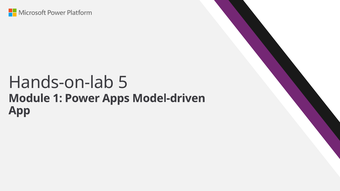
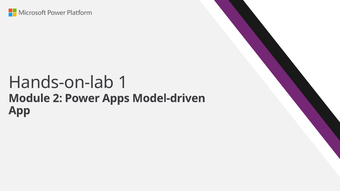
5: 5 -> 1 (123, 83)
1: 1 -> 2 (58, 98)
